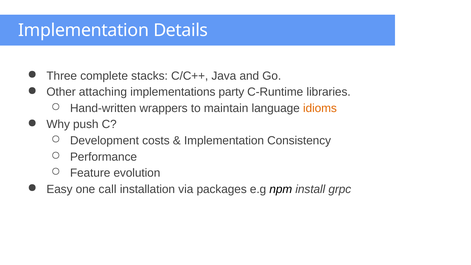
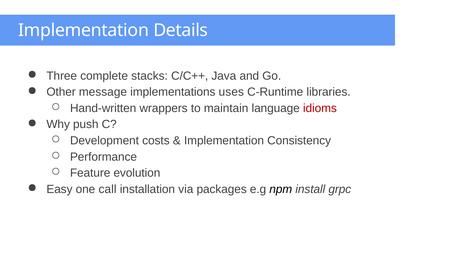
attaching: attaching -> message (103, 92)
party: party -> uses (231, 92)
idioms colour: orange -> red (320, 108)
